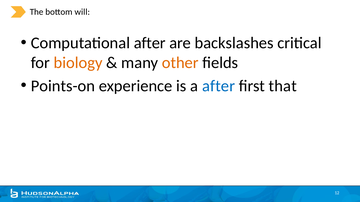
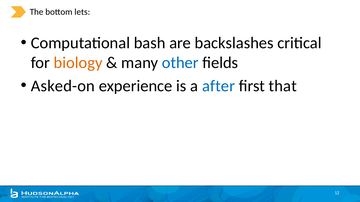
will: will -> lets (82, 12)
Computational after: after -> bash (150, 43)
other colour: orange -> blue (180, 63)
Points-on: Points-on -> Asked-on (63, 86)
